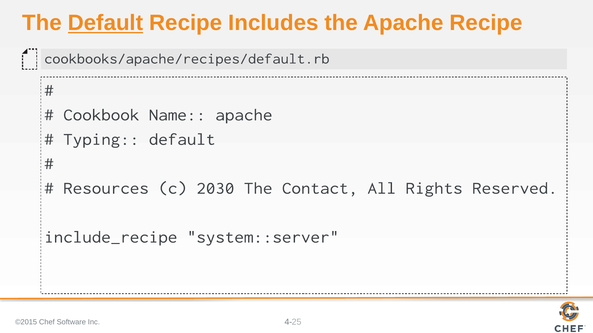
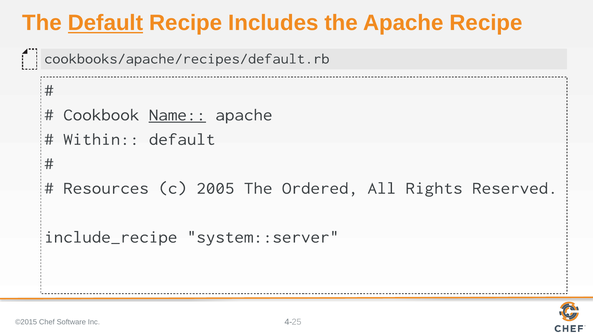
Name underline: none -> present (177, 115)
Typing: Typing -> Within (101, 139)
2030: 2030 -> 2005 (215, 188)
Contact: Contact -> Ordered (320, 188)
